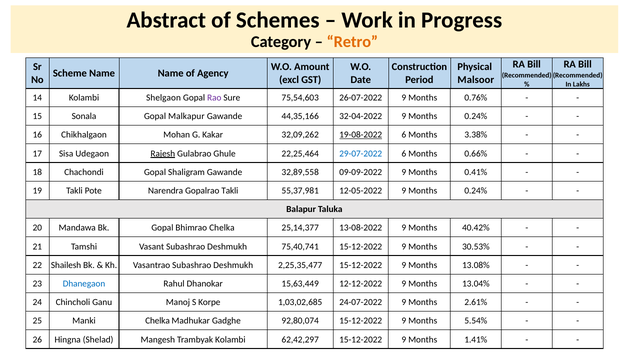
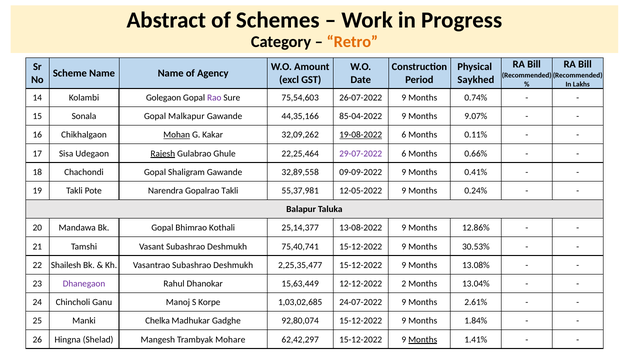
Malsoor: Malsoor -> Saykhed (476, 80)
Shelgaon: Shelgaon -> Golegaon (164, 98)
0.76%: 0.76% -> 0.74% (476, 98)
32-04-2022: 32-04-2022 -> 85-04-2022 (361, 116)
0.24%: 0.24% -> 9.07% (476, 116)
Mohan underline: none -> present (177, 135)
3.38%: 3.38% -> 0.11% (476, 135)
29-07-2022 colour: blue -> purple (361, 153)
Bhimrao Chelka: Chelka -> Kothali (222, 228)
40.42%: 40.42% -> 12.86% (476, 228)
Dhanegaon colour: blue -> purple (84, 284)
12-12-2022 9: 9 -> 2 (404, 284)
5.54%: 5.54% -> 1.84% (476, 321)
Trambyak Kolambi: Kolambi -> Mohare (230, 339)
Months underline: none -> present (423, 339)
